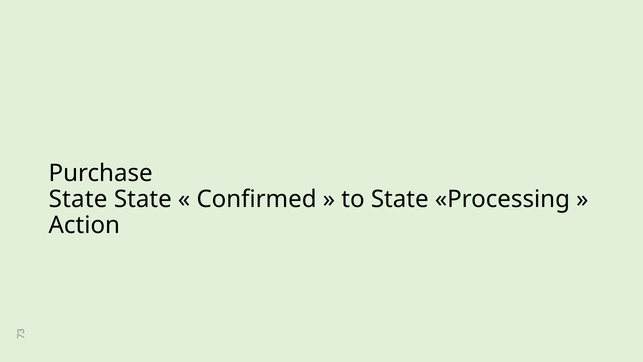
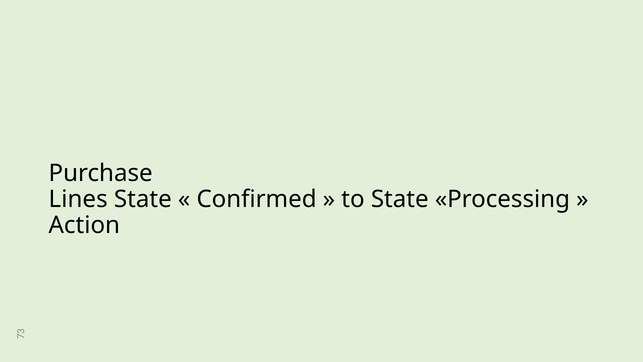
State: State -> Lines (78, 199)
